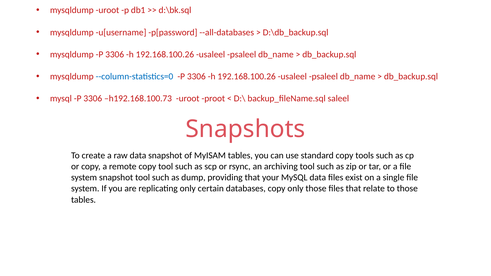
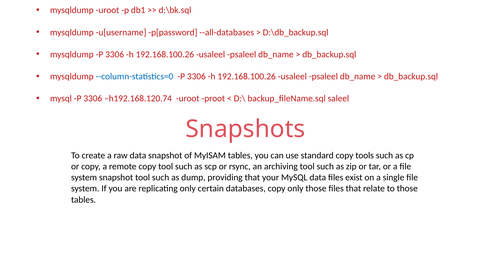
h192.168.100.73: h192.168.100.73 -> h192.168.120.74 (138, 99)
